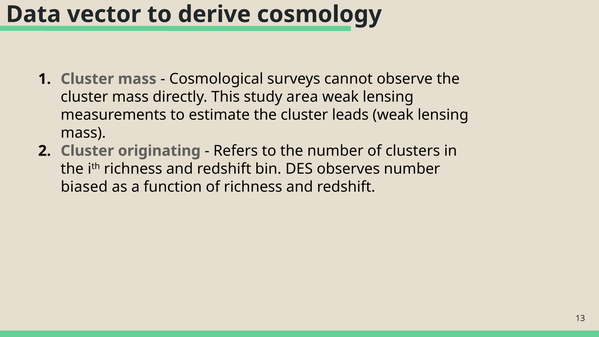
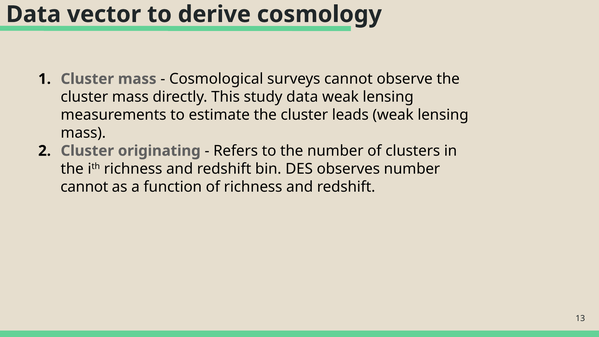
study area: area -> data (302, 97)
biased: biased -> cannot (84, 187)
